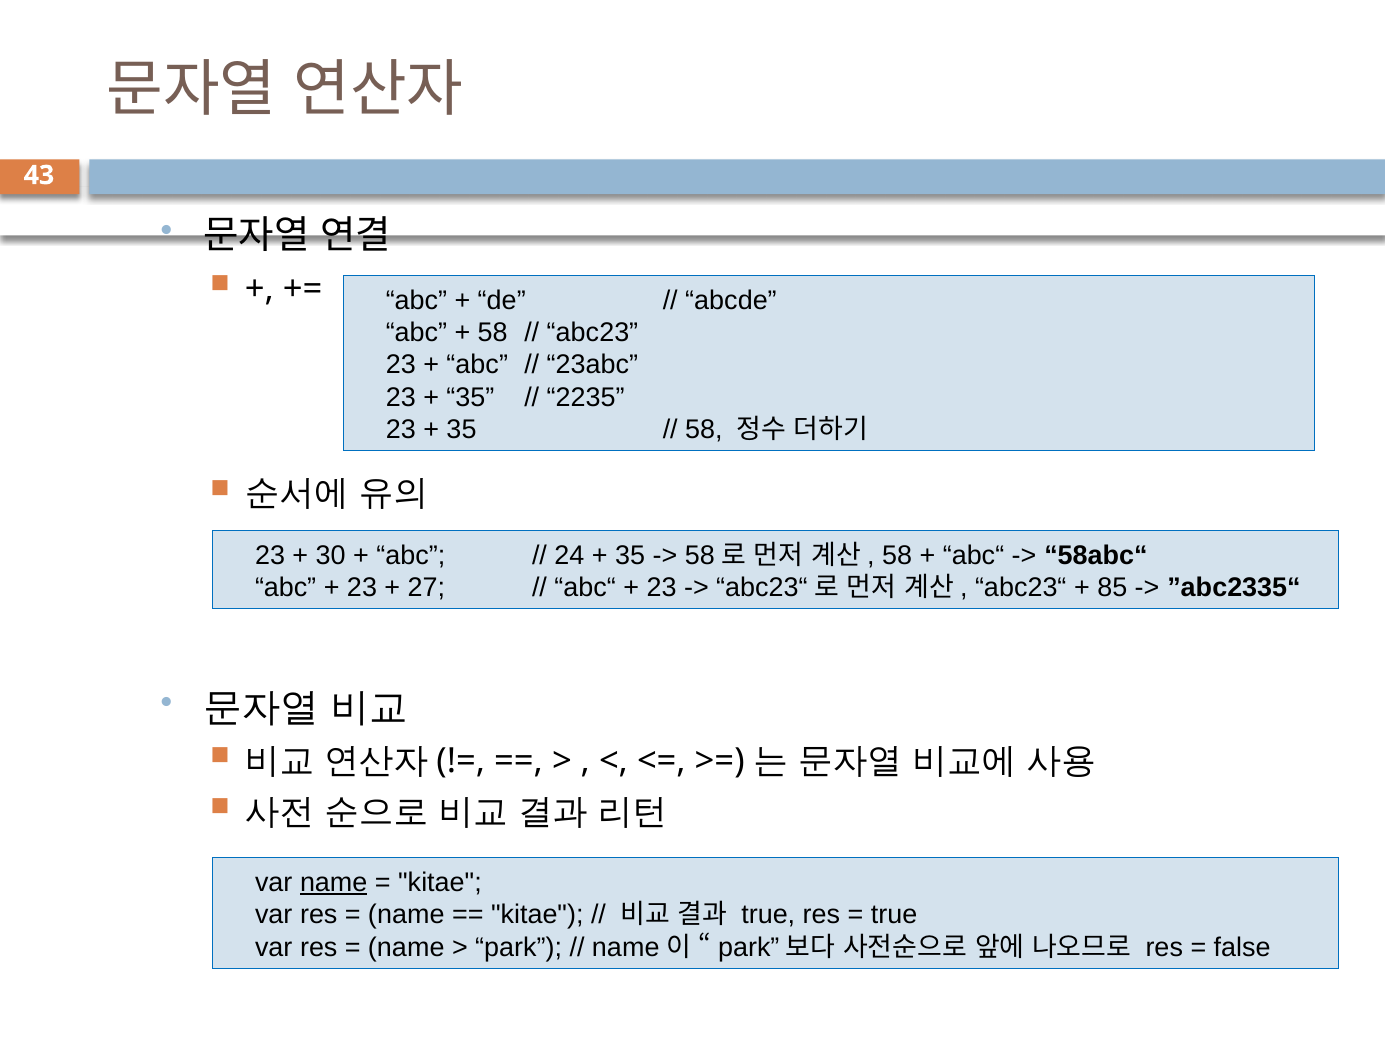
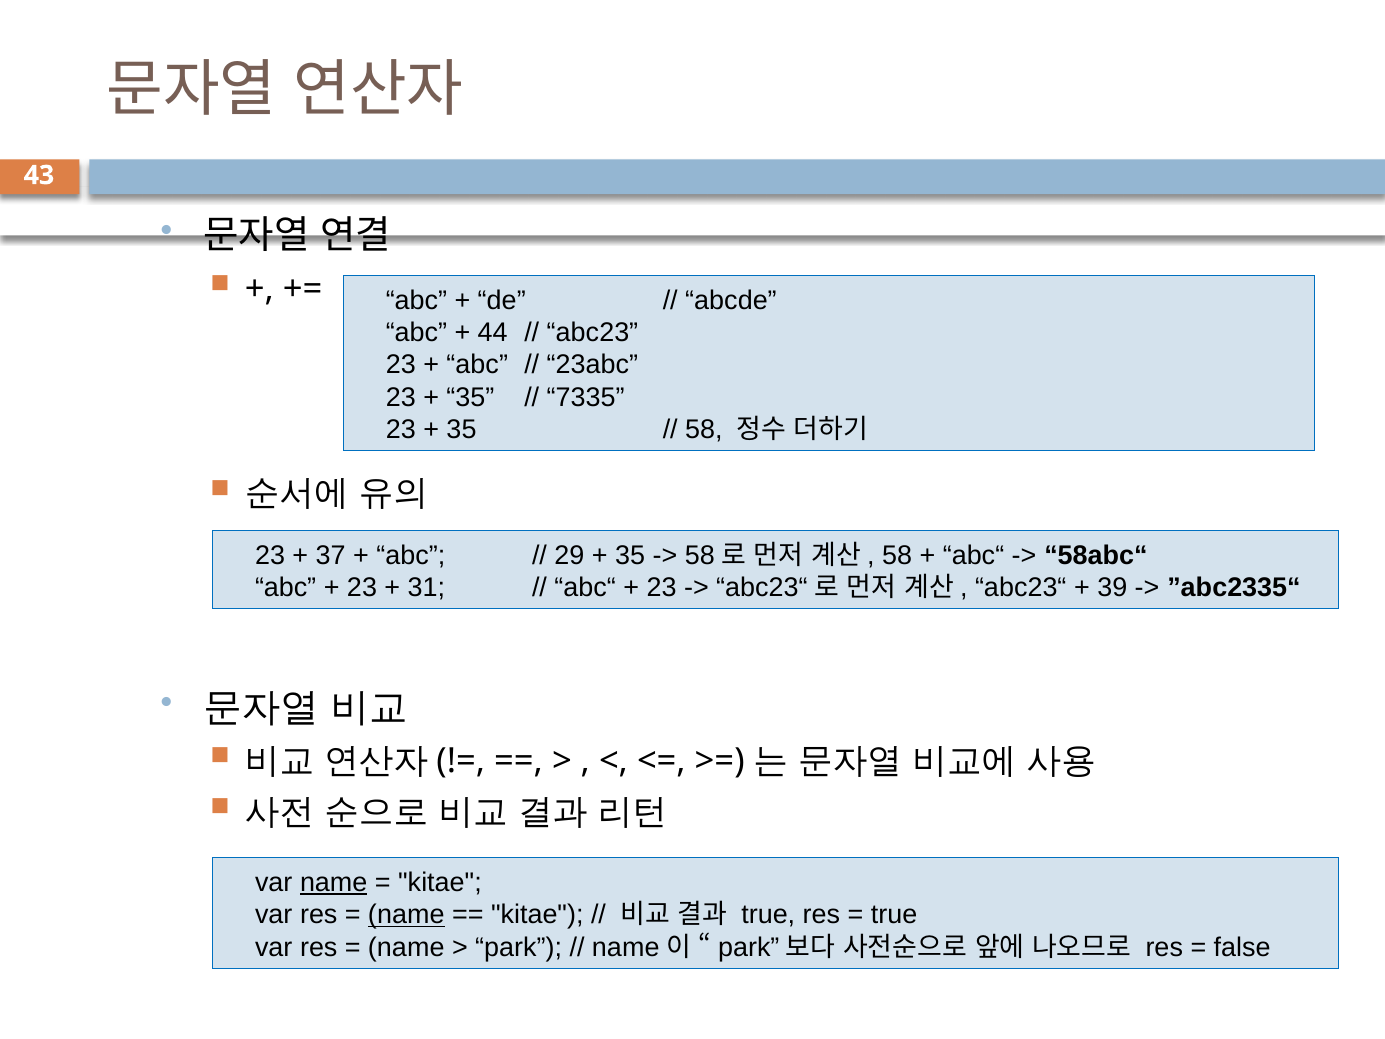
58: 58 -> 44 (493, 333)
2235: 2235 -> 7335 (586, 397)
30: 30 -> 37 (331, 555)
24: 24 -> 29 (569, 555)
27: 27 -> 31 (426, 587)
85: 85 -> 39 (1112, 587)
name underline: none -> present (406, 915)
